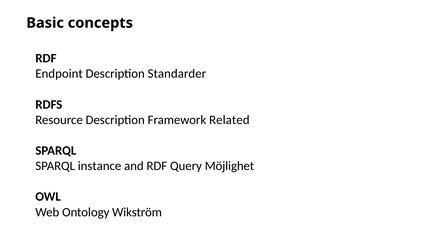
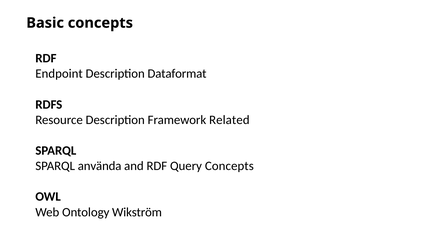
Standarder: Standarder -> Dataformat (177, 74)
instance: instance -> använda (100, 166)
Query Möjlighet: Möjlighet -> Concepts (229, 166)
